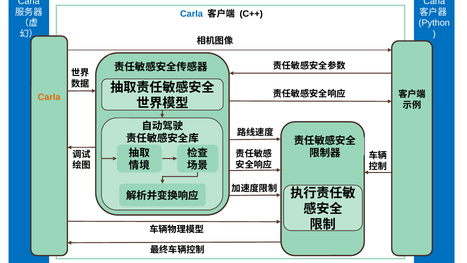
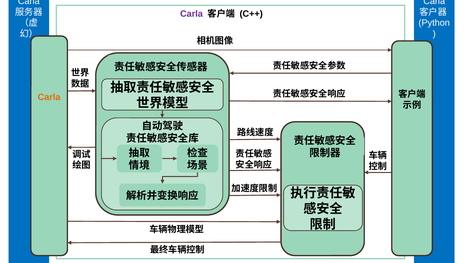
Carla colour: blue -> purple (191, 14)
